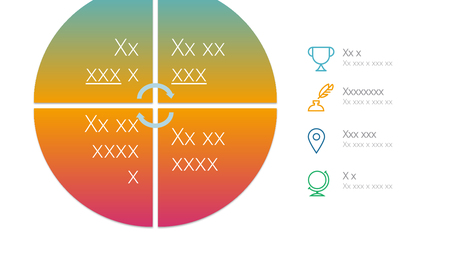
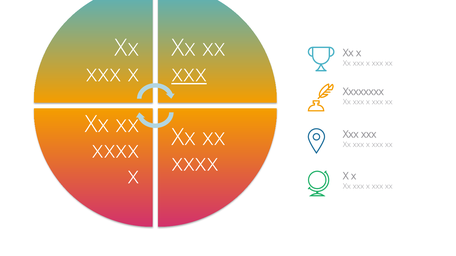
xxx underline: present -> none (103, 74)
